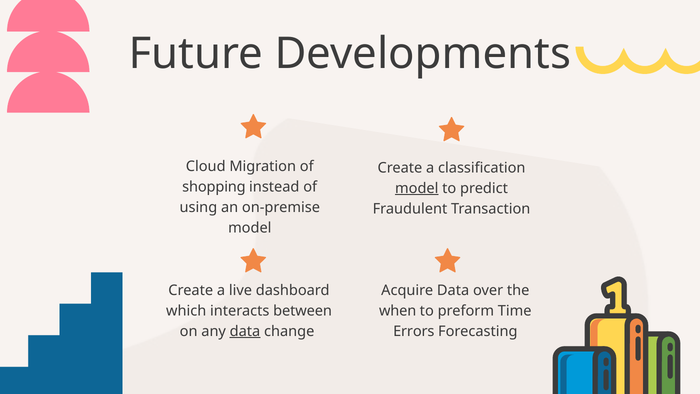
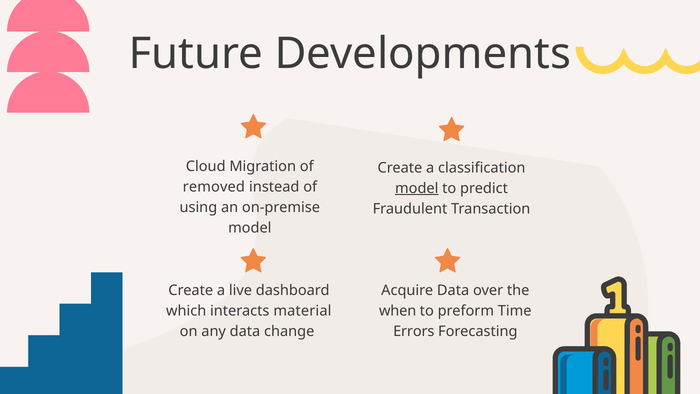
shopping: shopping -> removed (214, 187)
between: between -> material (302, 311)
data underline: present -> none (245, 331)
